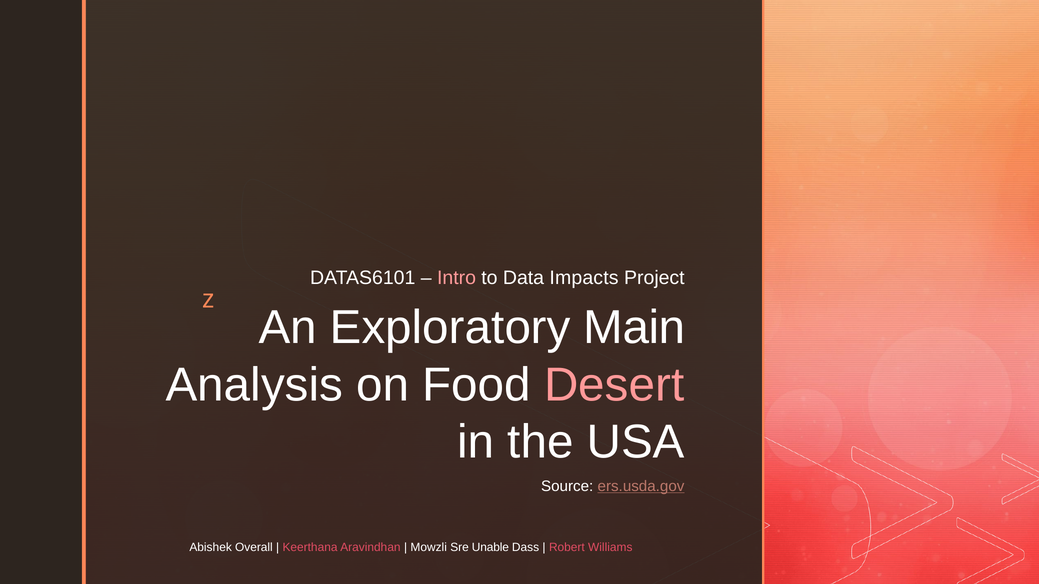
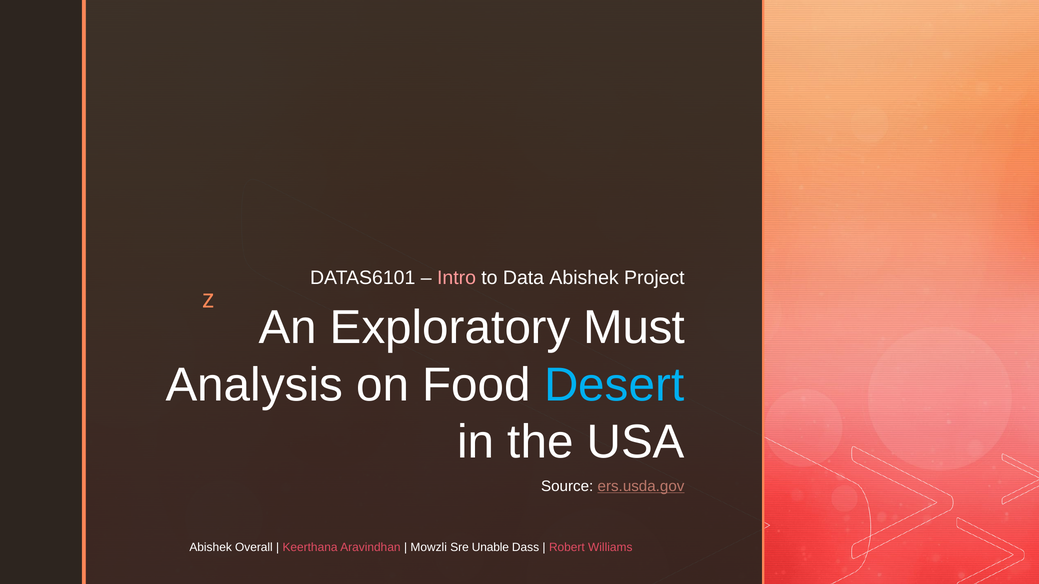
Data Impacts: Impacts -> Abishek (584, 278)
Main: Main -> Must (634, 328)
Desert colour: pink -> light blue (614, 385)
